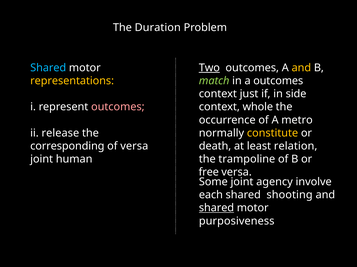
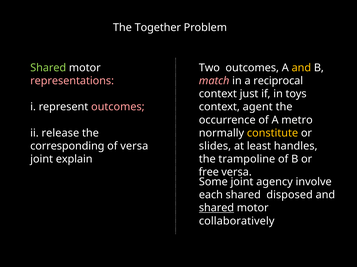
Duration: Duration -> Together (158, 28)
Shared colour: light blue -> light green (48, 68)
Two underline: present -> none (209, 68)
representations colour: yellow -> pink (72, 81)
match colour: light green -> pink (214, 81)
a outcomes: outcomes -> reciprocal (278, 81)
side: side -> toys (296, 94)
whole: whole -> agent (258, 107)
death: death -> slides (215, 146)
relation: relation -> handles (296, 146)
human: human -> explain (74, 160)
shooting: shooting -> disposed (290, 195)
purposiveness: purposiveness -> collaboratively (237, 222)
